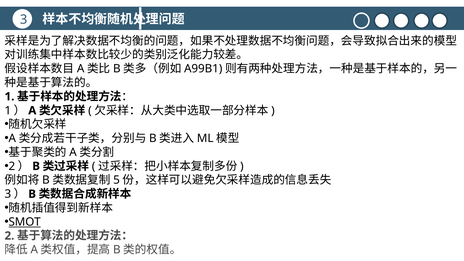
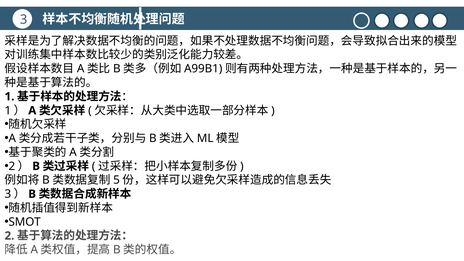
SMOT underline: present -> none (25, 222)
